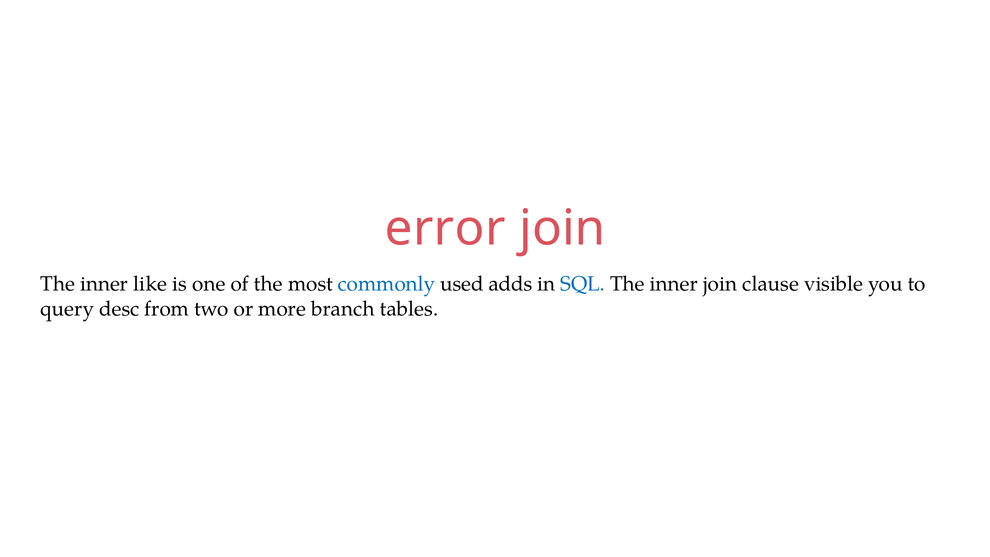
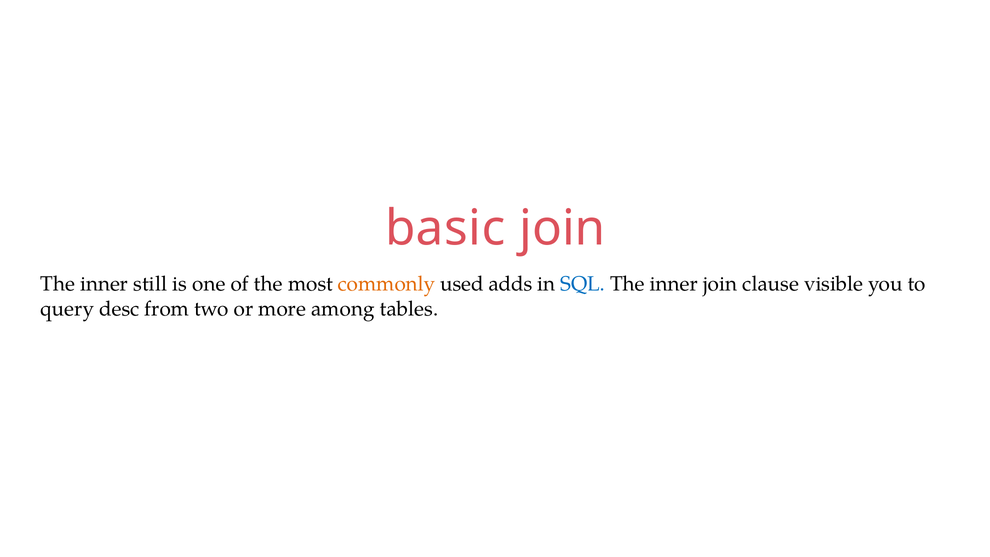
error: error -> basic (445, 229)
like: like -> still (150, 284)
commonly colour: blue -> orange (387, 284)
branch: branch -> among (343, 309)
